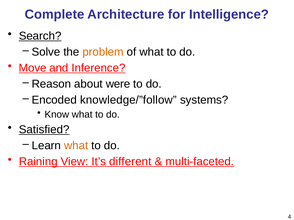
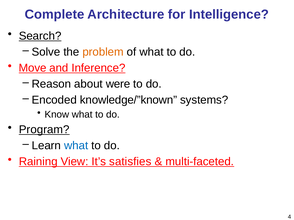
knowledge/”follow: knowledge/”follow -> knowledge/”known (128, 100)
Satisfied: Satisfied -> Program (44, 130)
what colour: orange -> blue (76, 146)
different: different -> satisfies (130, 162)
